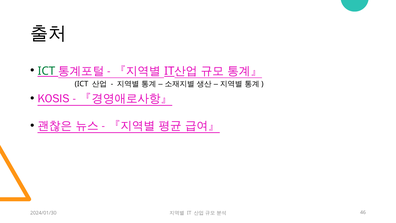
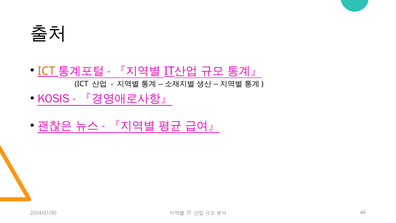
ICT colour: green -> orange (46, 71)
